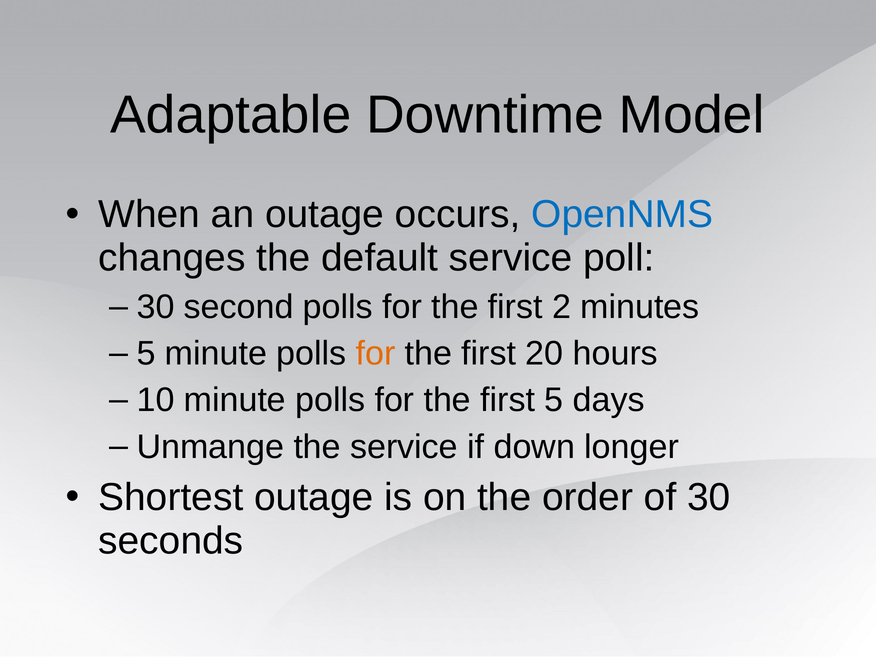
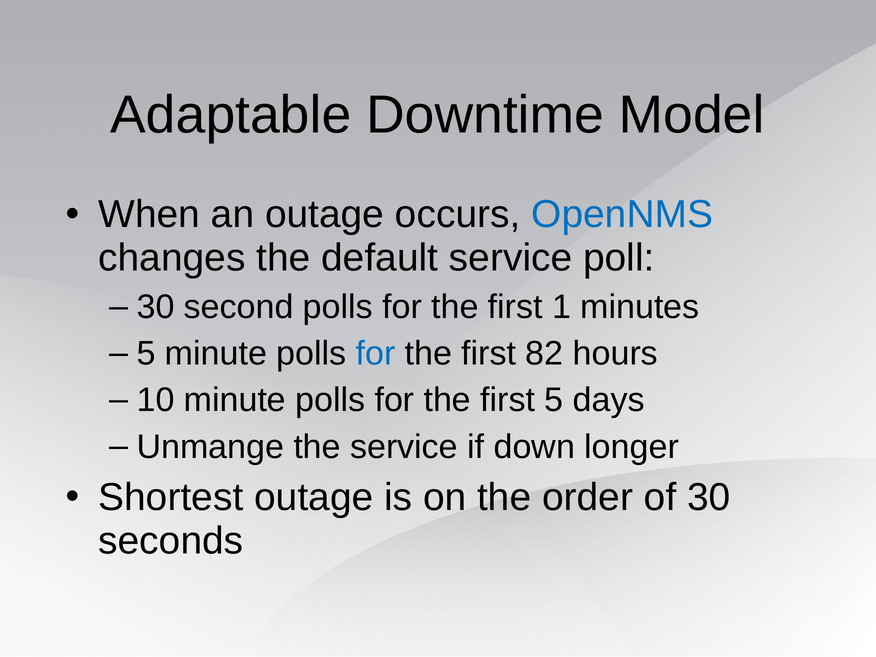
2: 2 -> 1 (562, 307)
for colour: orange -> blue (376, 354)
20: 20 -> 82 (544, 354)
